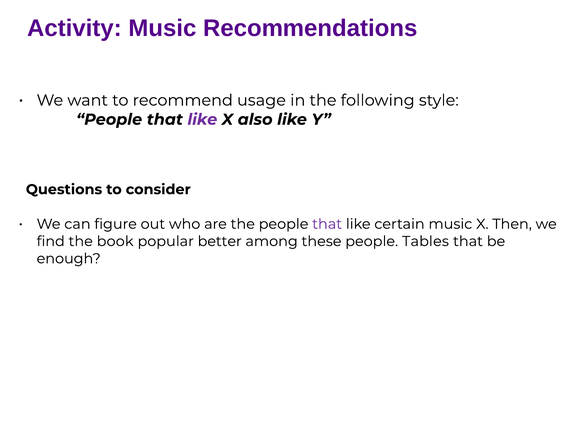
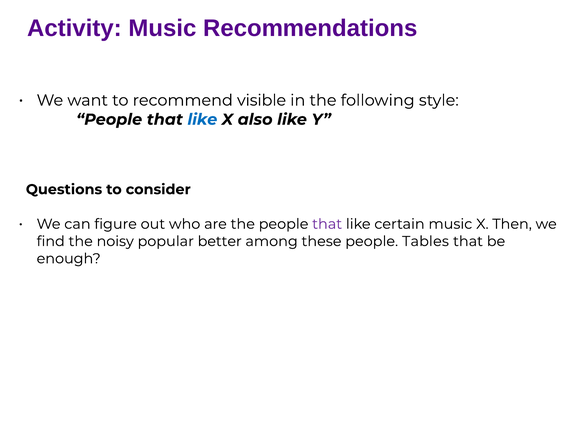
usage: usage -> visible (262, 100)
like colour: purple -> blue (202, 120)
book: book -> noisy (115, 241)
